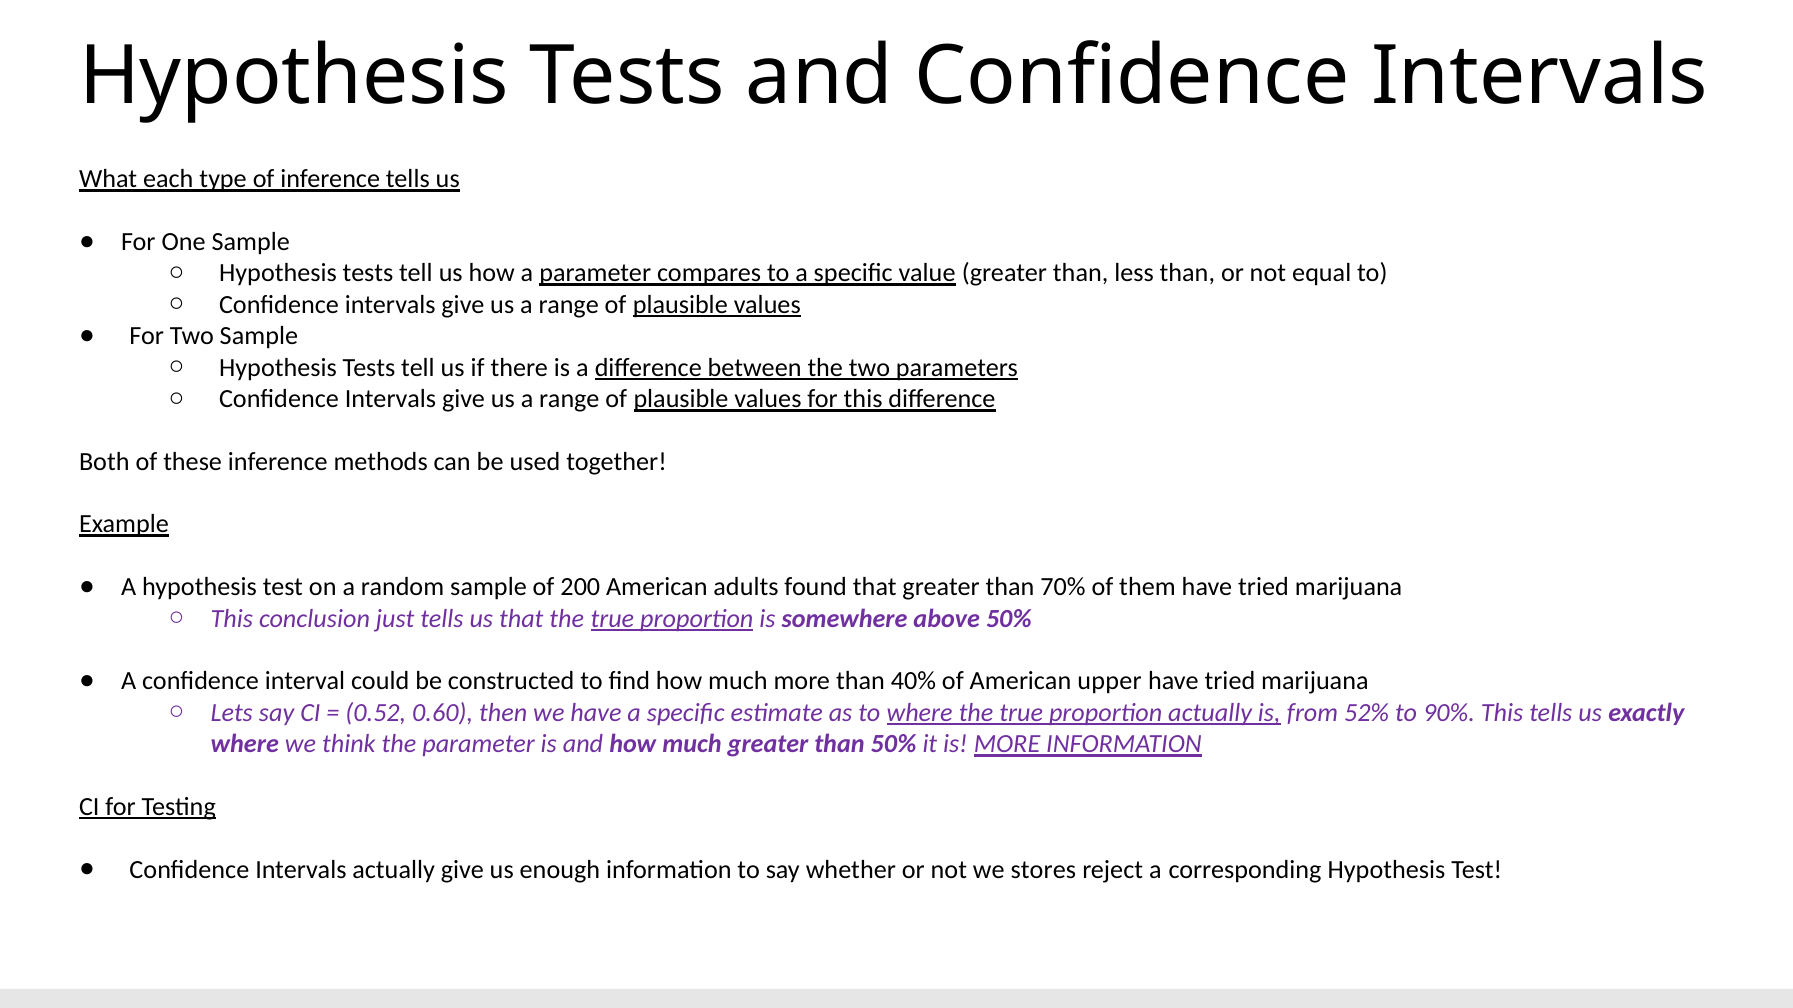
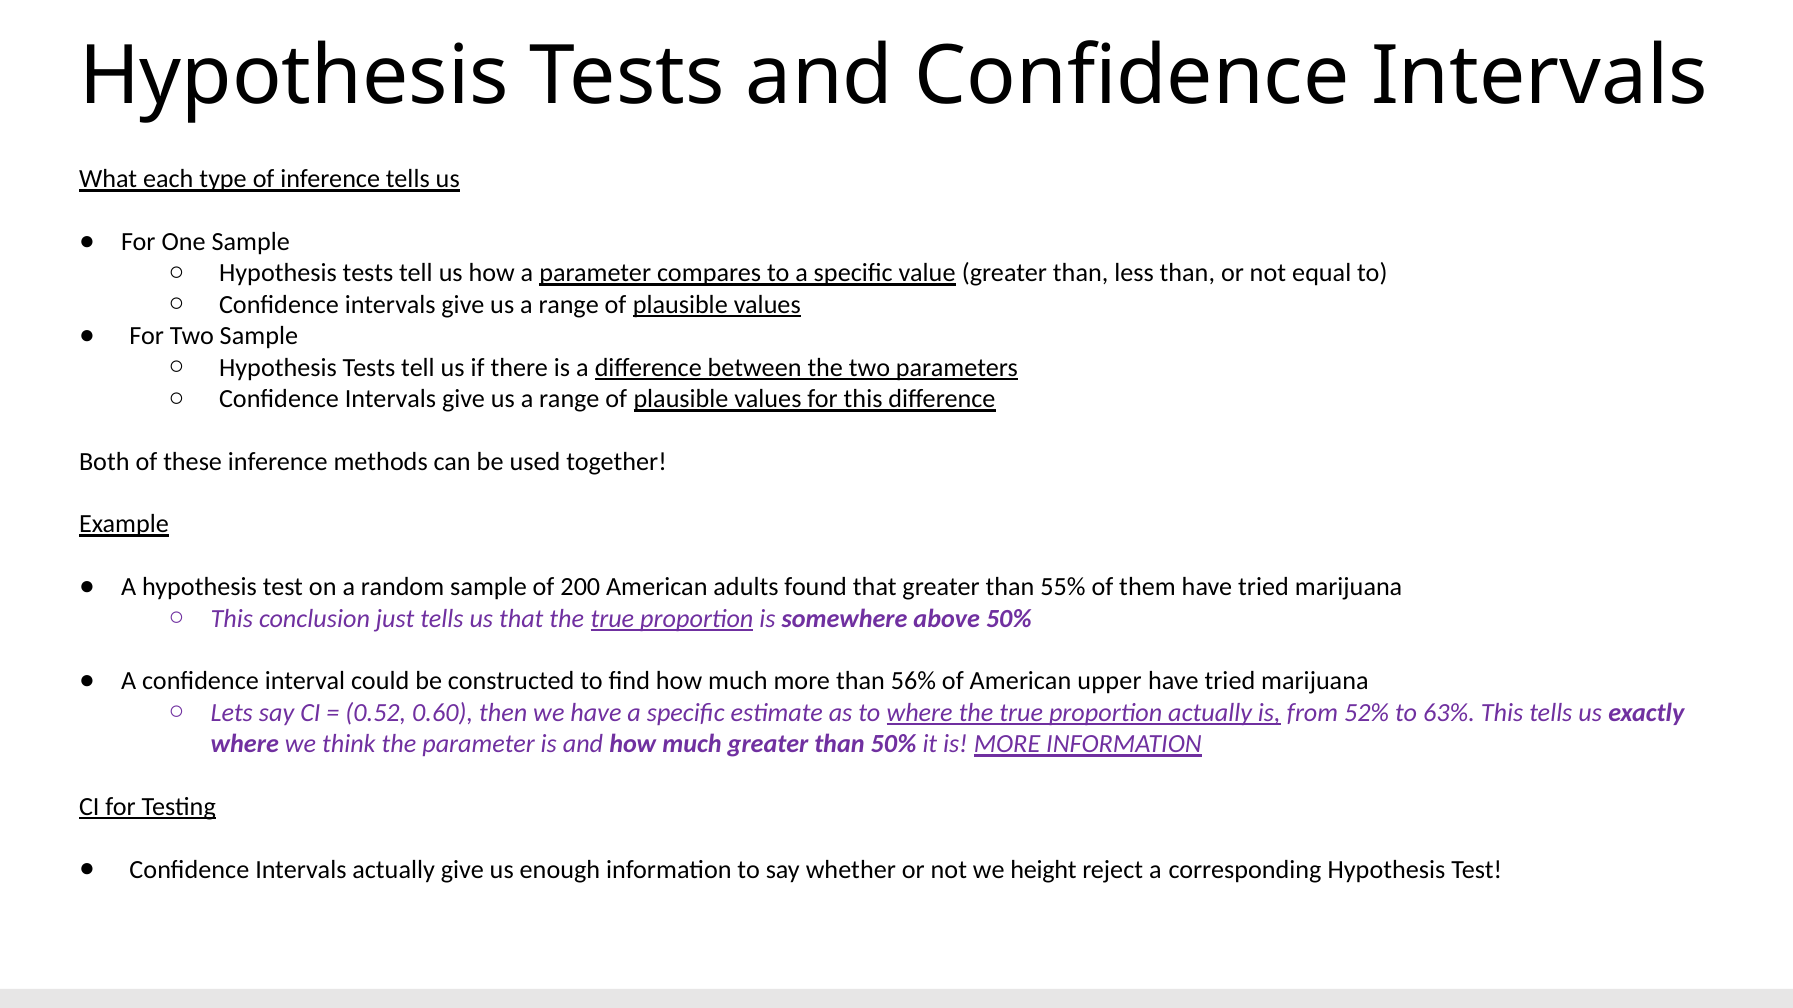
70%: 70% -> 55% (1063, 587)
40%: 40% -> 56% (913, 682)
90%: 90% -> 63% (1449, 713)
stores: stores -> height (1044, 870)
